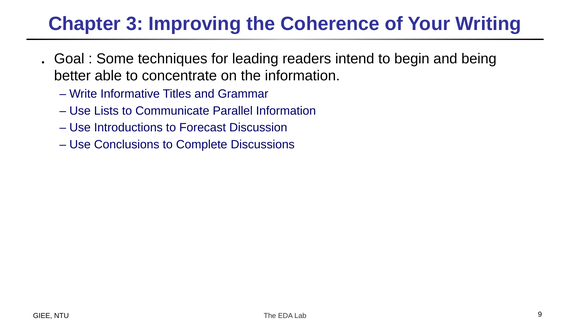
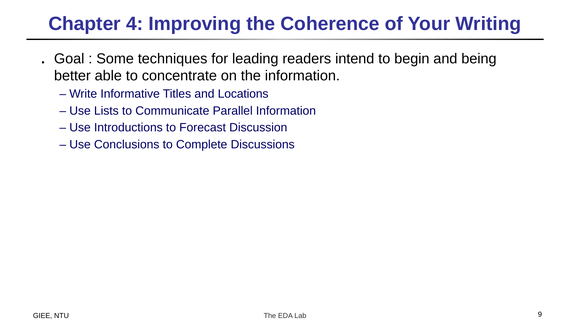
3: 3 -> 4 (135, 24)
Grammar: Grammar -> Locations (243, 94)
